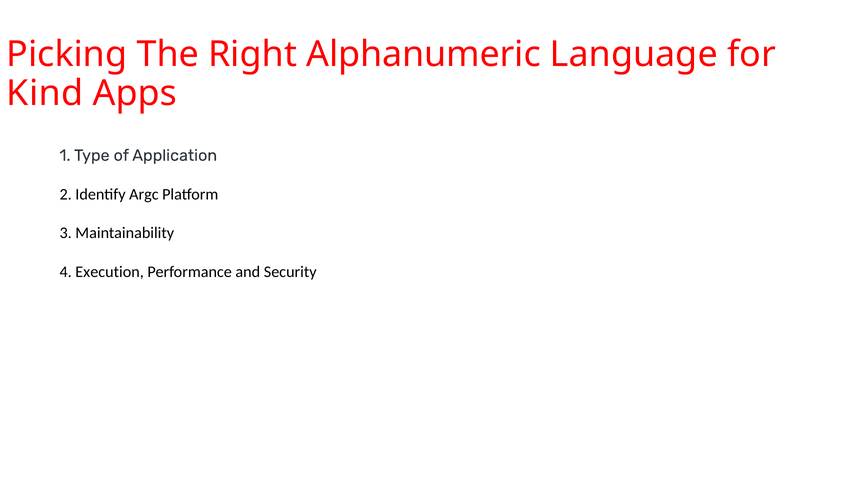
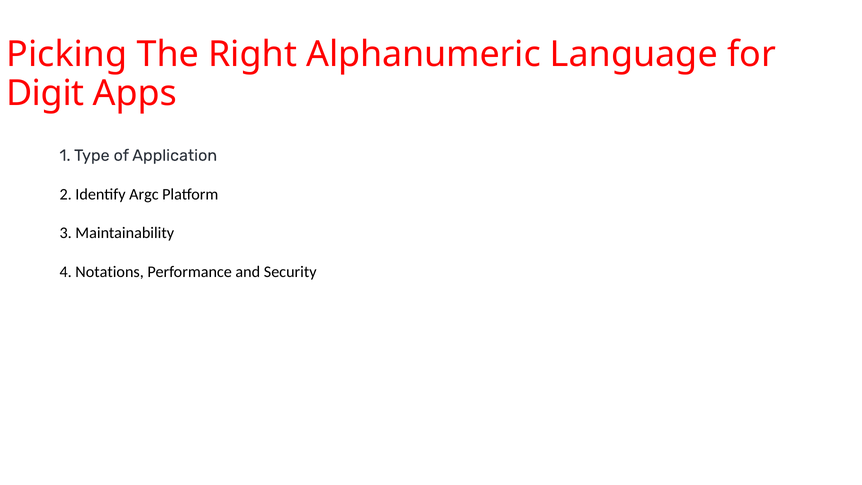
Kind: Kind -> Digit (45, 93)
Execution: Execution -> Notations (110, 272)
